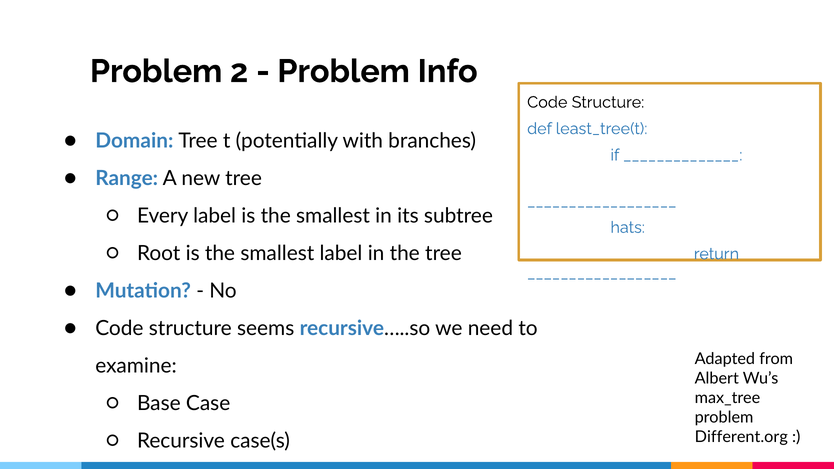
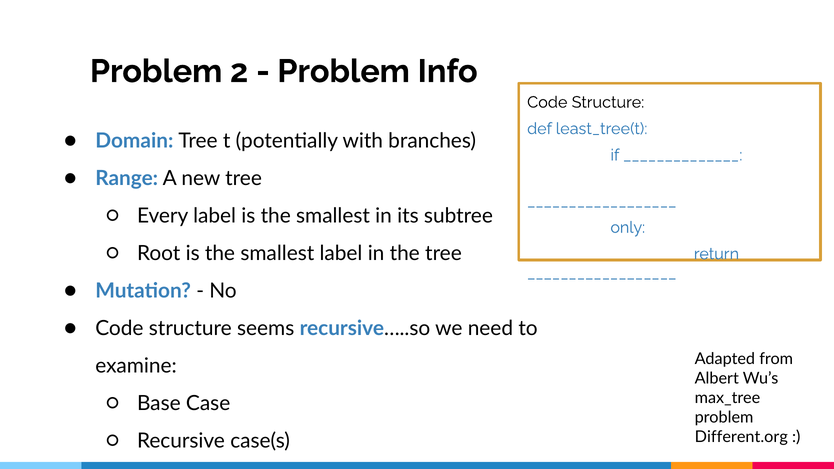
hats: hats -> only (628, 228)
